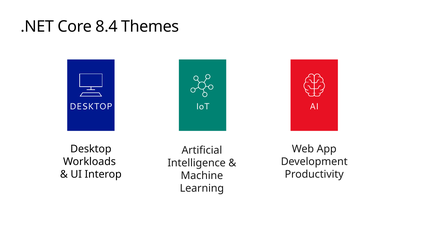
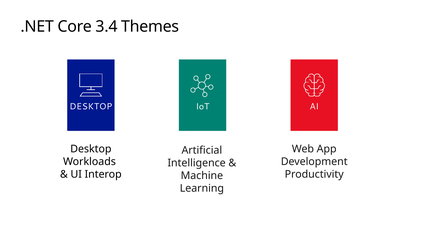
8.4: 8.4 -> 3.4 (106, 27)
